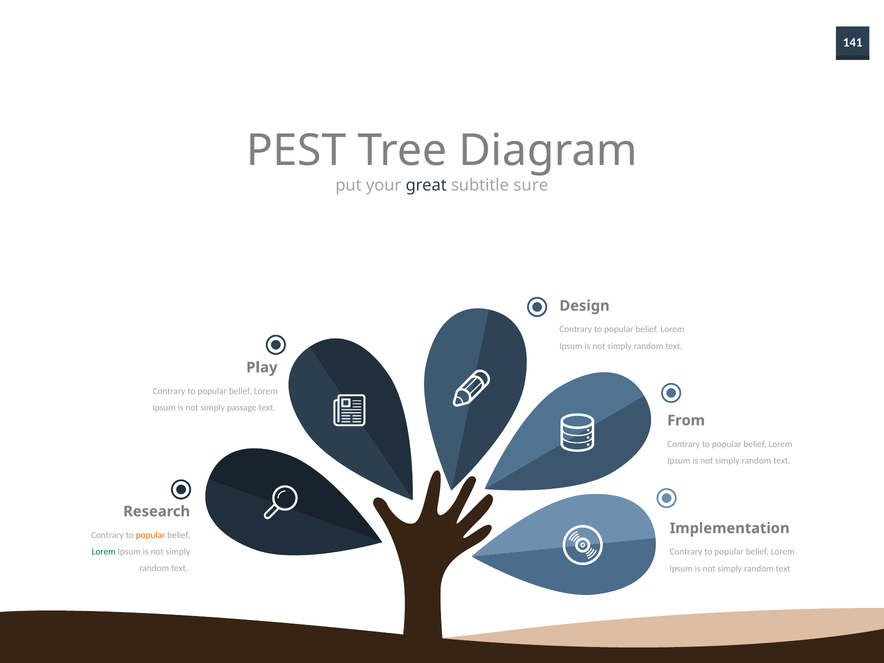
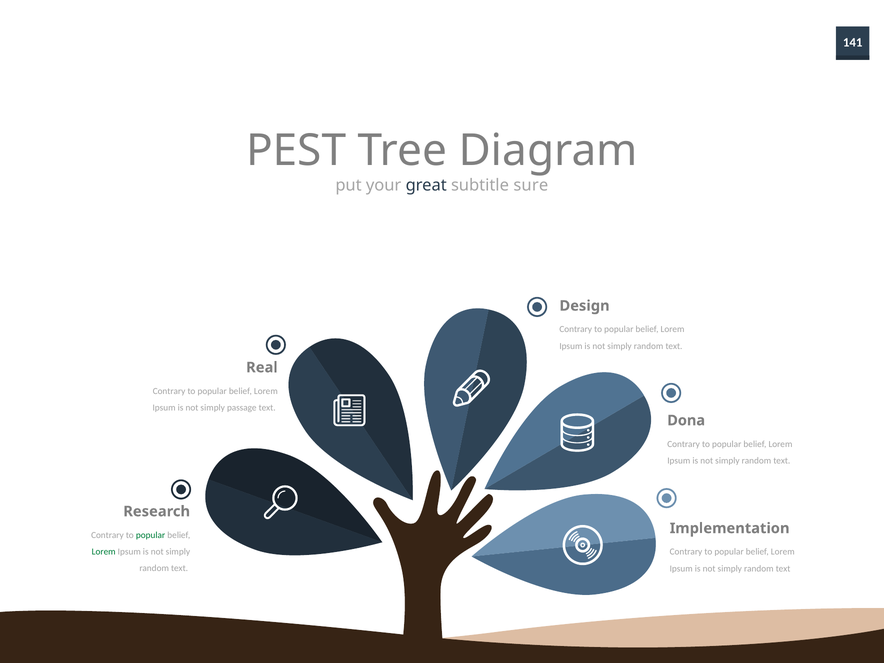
Play: Play -> Real (262, 367)
From: From -> Dona (686, 420)
popular colour: orange -> green (151, 535)
